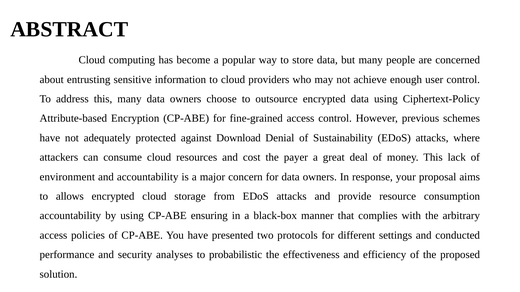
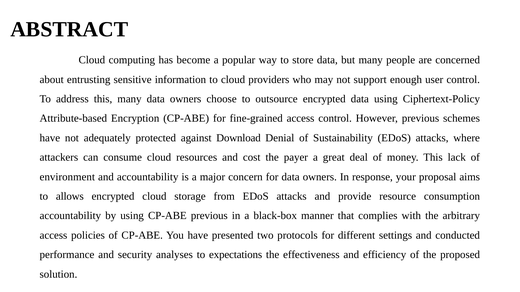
achieve: achieve -> support (370, 80)
CP-ABE ensuring: ensuring -> previous (209, 216)
probabilistic: probabilistic -> expectations (236, 255)
